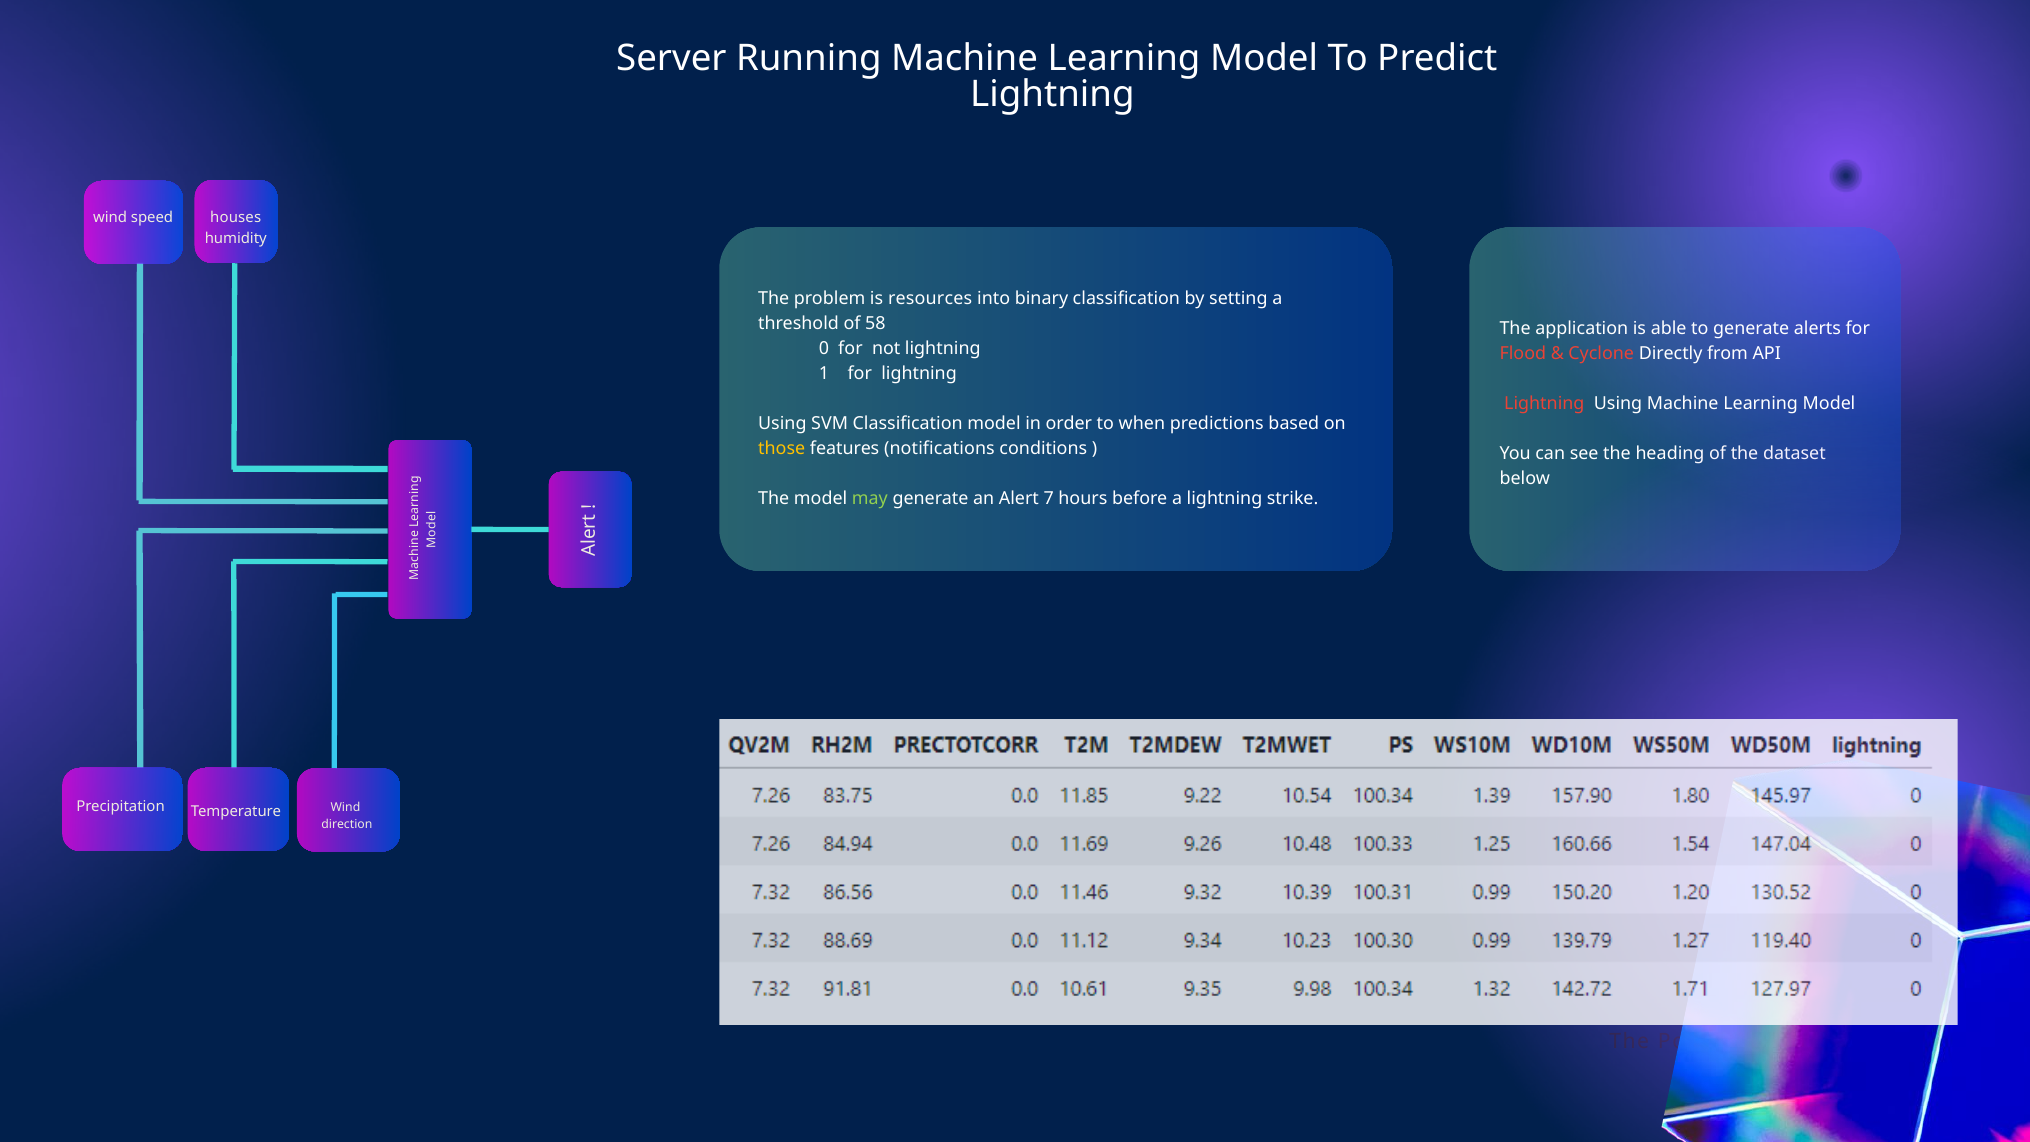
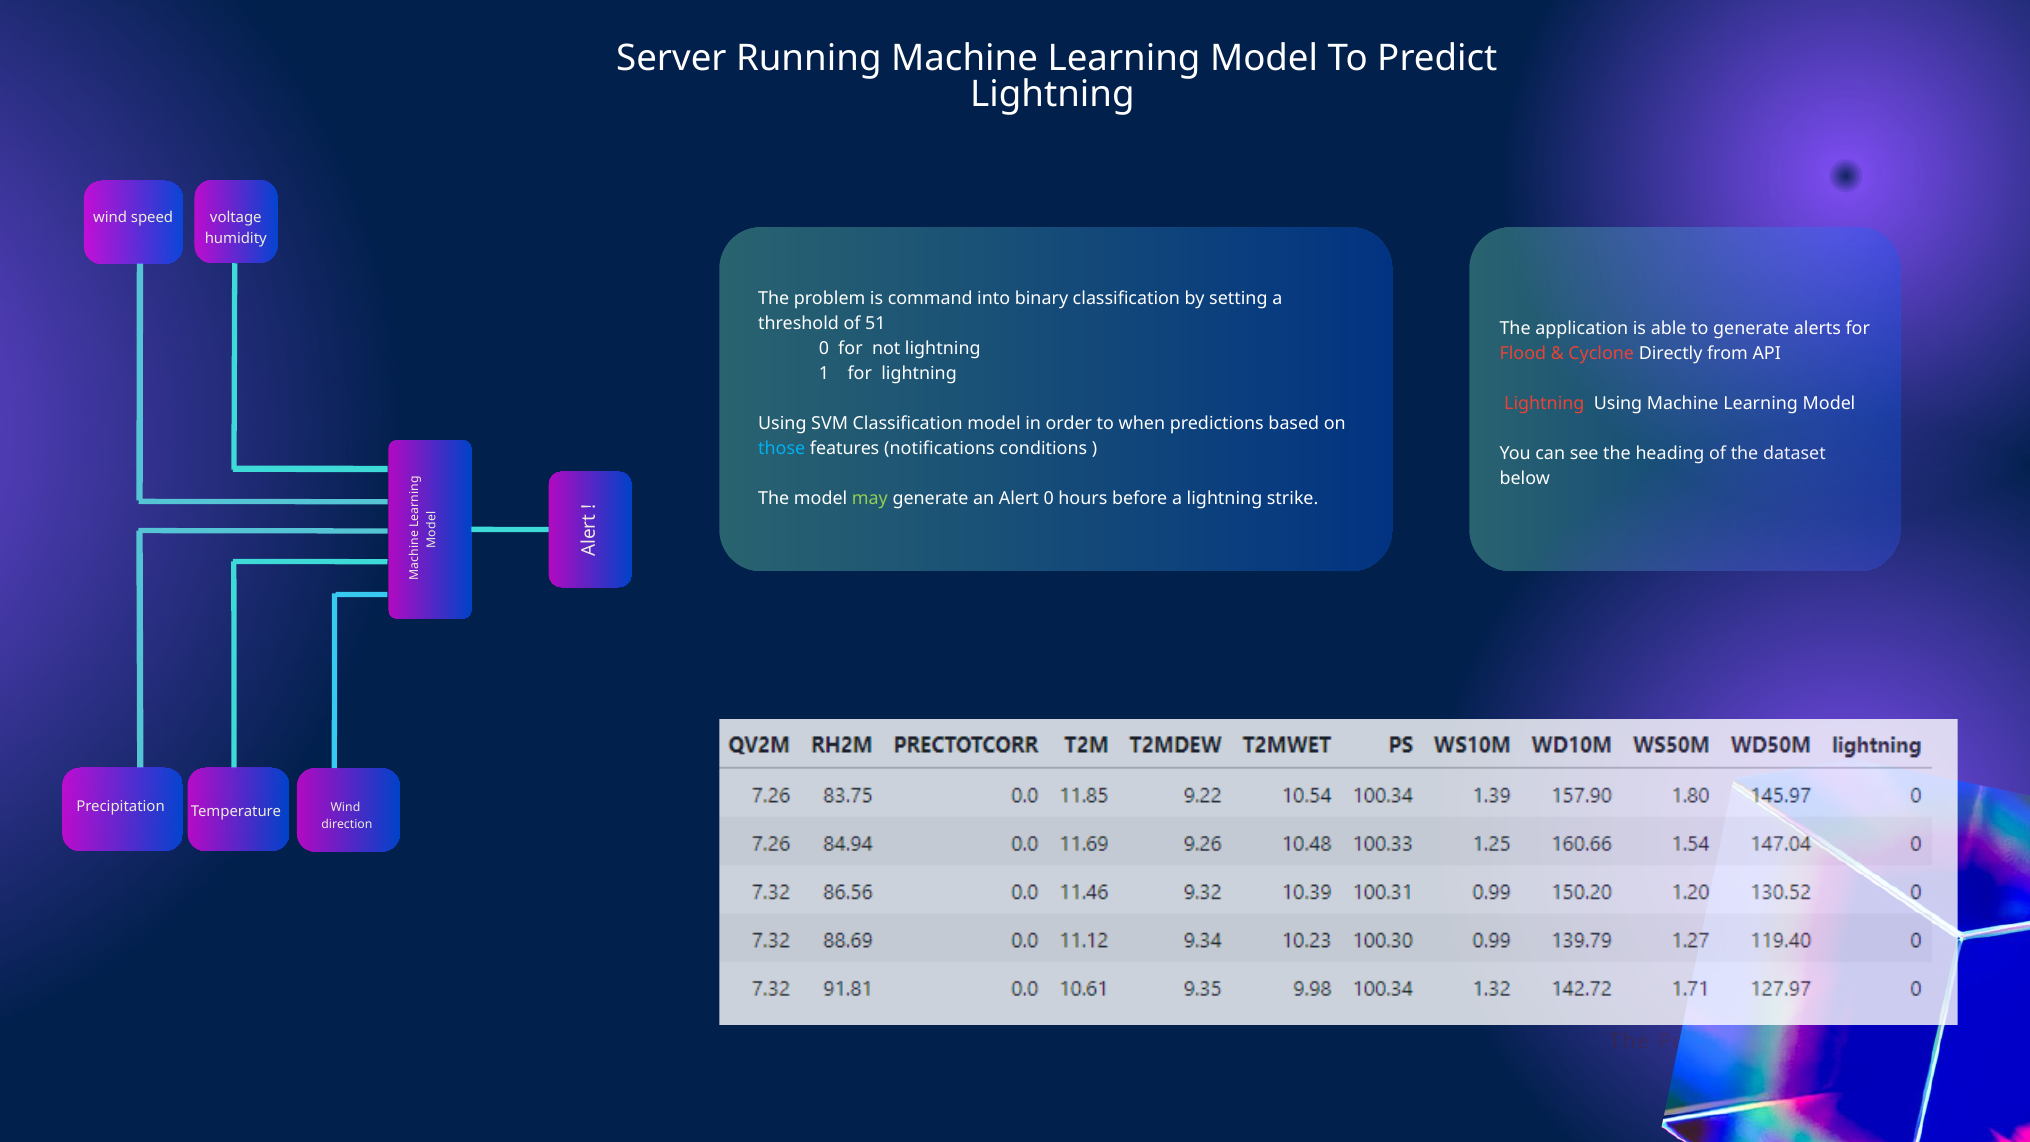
houses: houses -> voltage (236, 217)
resources: resources -> command (930, 298)
58: 58 -> 51 (875, 323)
those colour: yellow -> light blue (782, 449)
Alert 7: 7 -> 0 (1049, 499)
